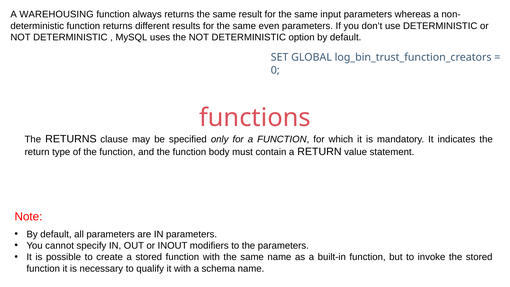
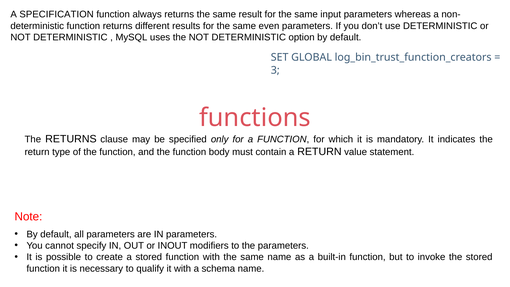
WAREHOUSING: WAREHOUSING -> SPECIFICATION (57, 14)
0: 0 -> 3 (275, 70)
